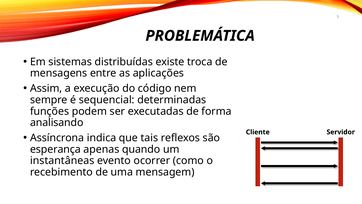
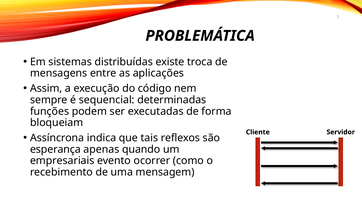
analisando: analisando -> bloqueiam (57, 122)
instantâneas: instantâneas -> empresariais (62, 160)
